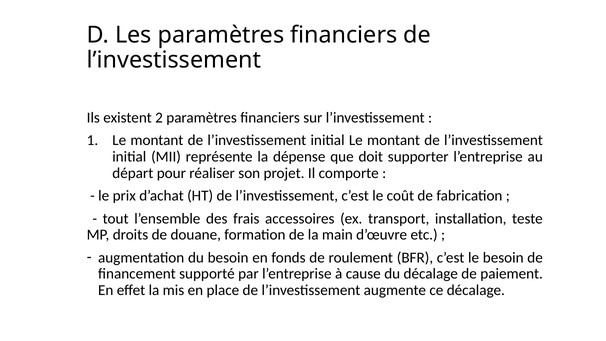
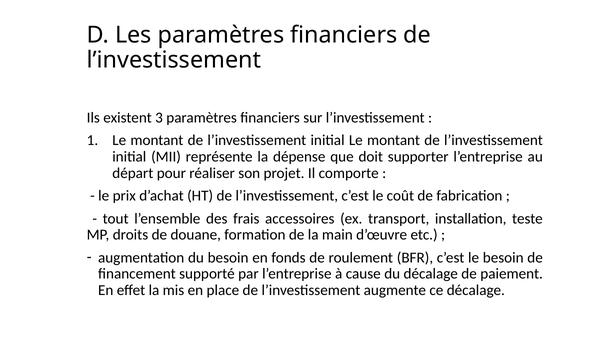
2: 2 -> 3 (159, 118)
